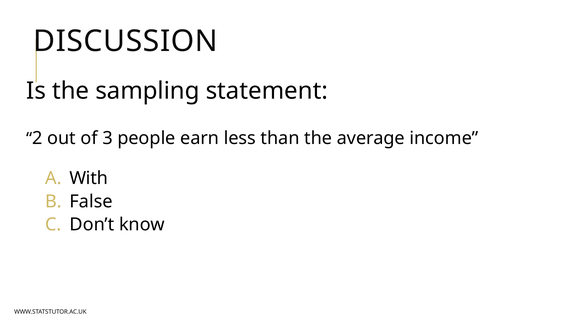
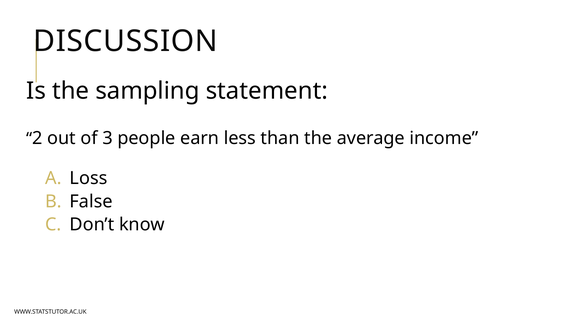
With: With -> Loss (89, 178)
